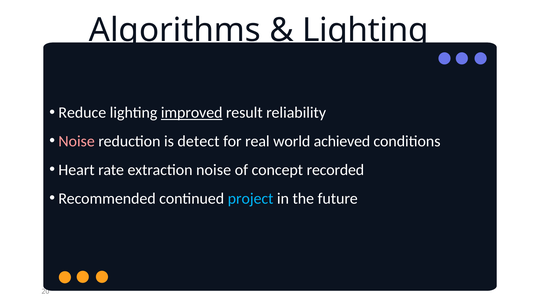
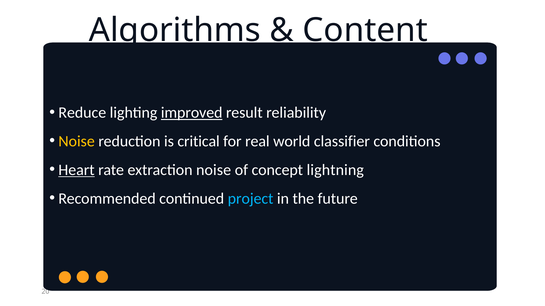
Lighting: Lighting -> Content (365, 30)
Noise colour: pink -> yellow (77, 142)
detect: detect -> critical (199, 142)
achieved: achieved -> classifier (342, 142)
Heart underline: none -> present (77, 170)
recorded: recorded -> lightning (335, 170)
